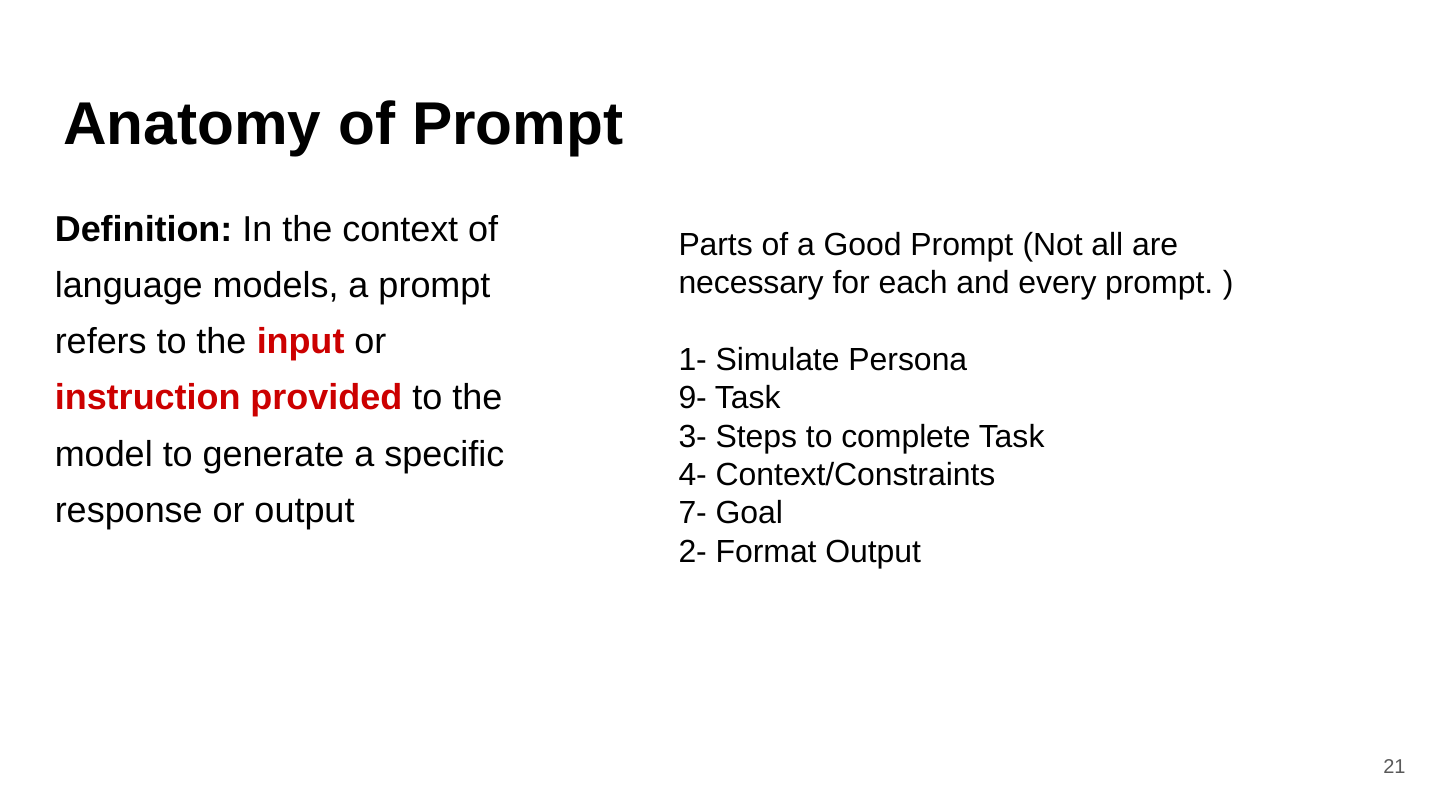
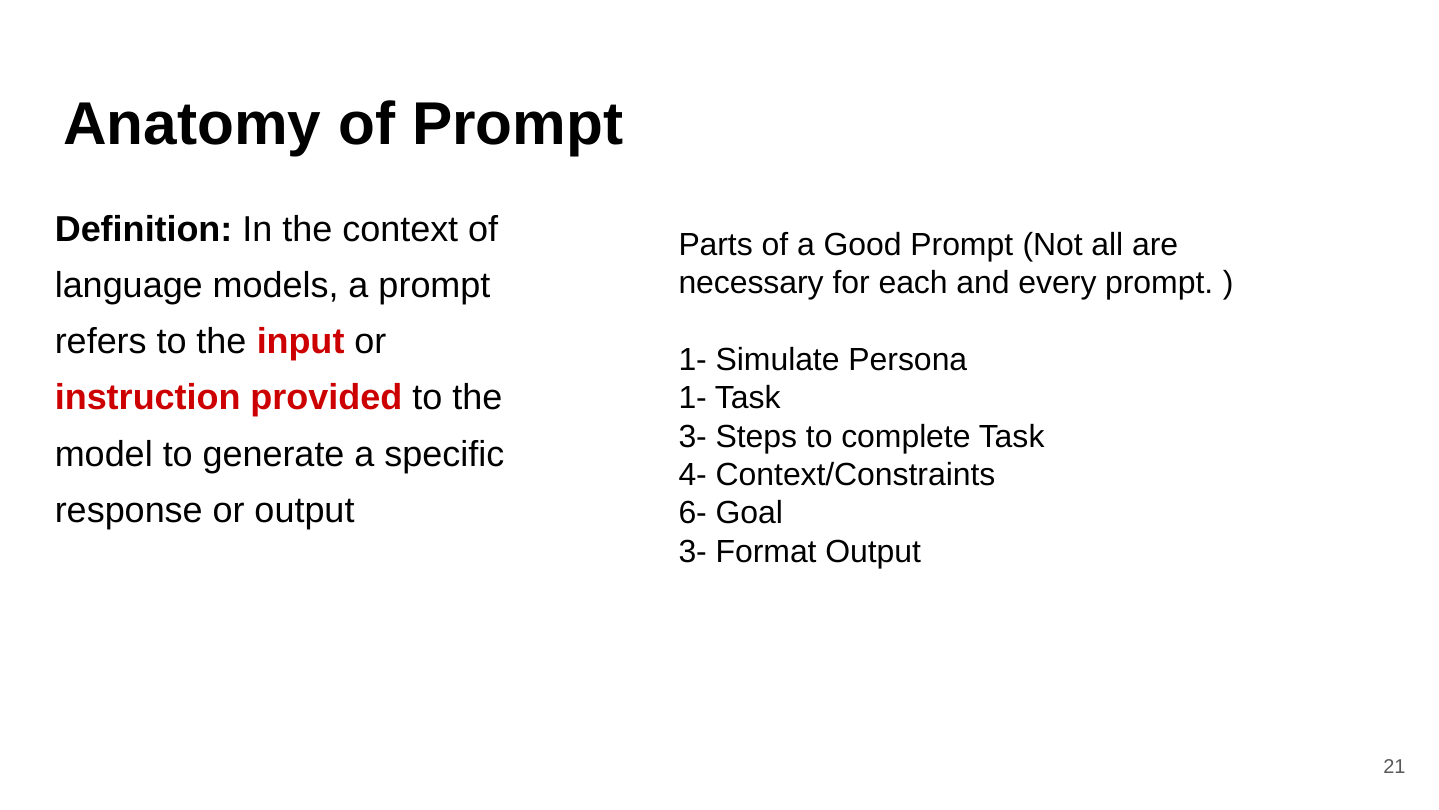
9-: 9- -> 1- (693, 398)
7-: 7- -> 6- (693, 513)
2-: 2- -> 3- (693, 551)
